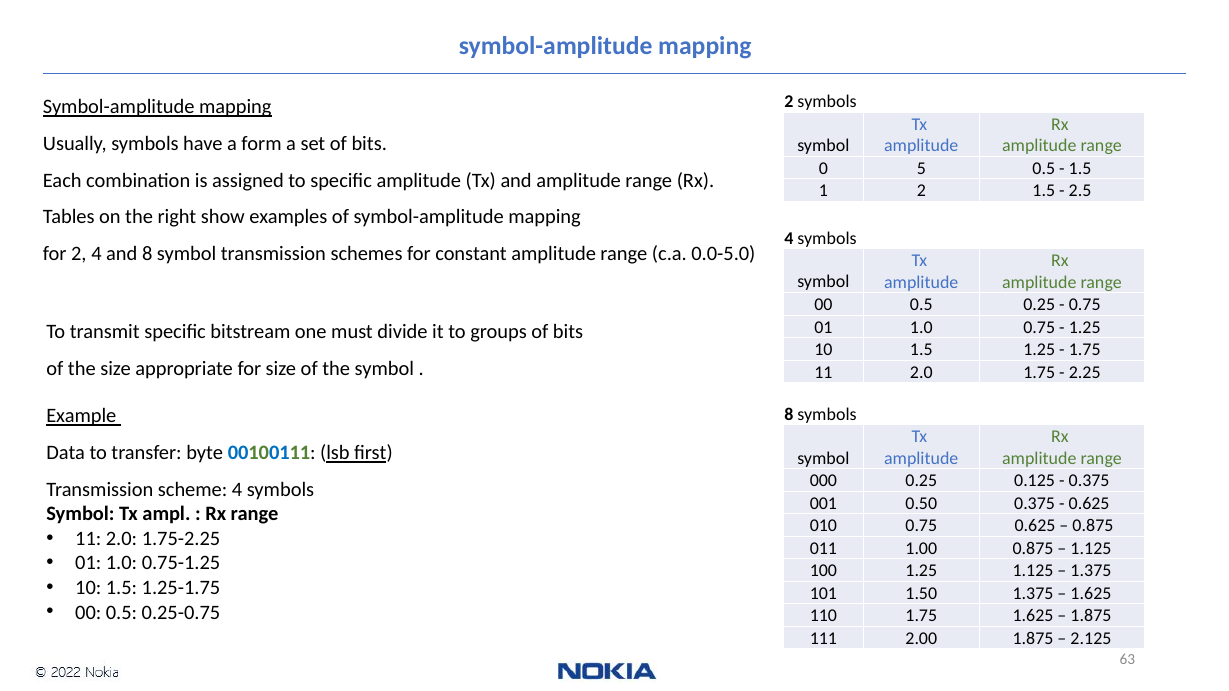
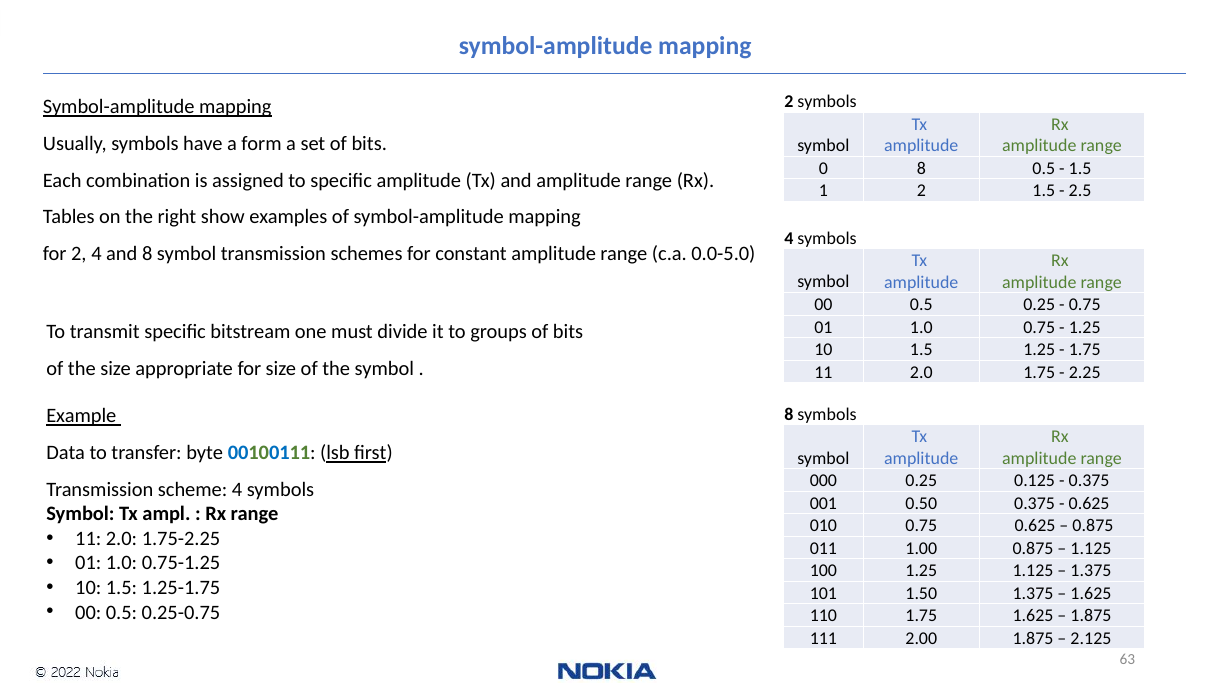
0 5: 5 -> 8 (921, 168)
